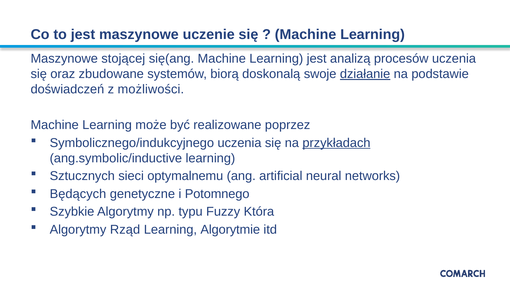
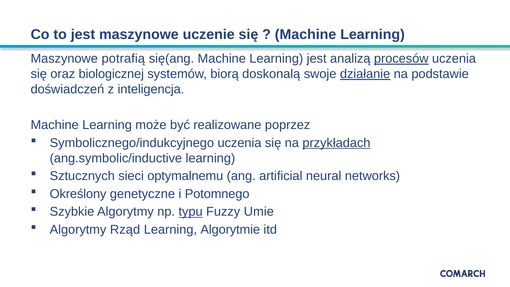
stojącej: stojącej -> potrafią (123, 59)
procesów underline: none -> present (401, 59)
zbudowane: zbudowane -> biologicznej (111, 74)
możliwości: możliwości -> inteligencja (151, 89)
Będących: Będących -> Określony (78, 194)
typu underline: none -> present (191, 212)
Która: Która -> Umie (259, 212)
